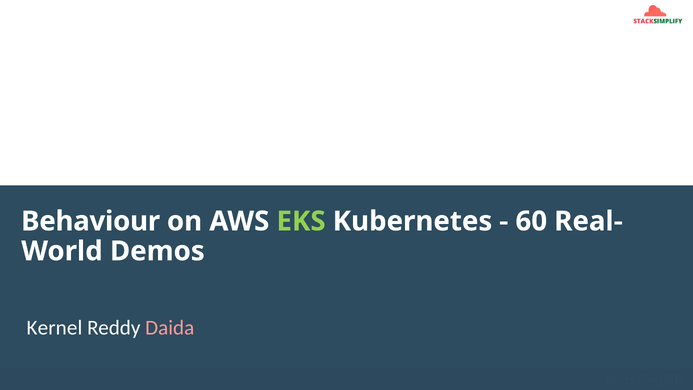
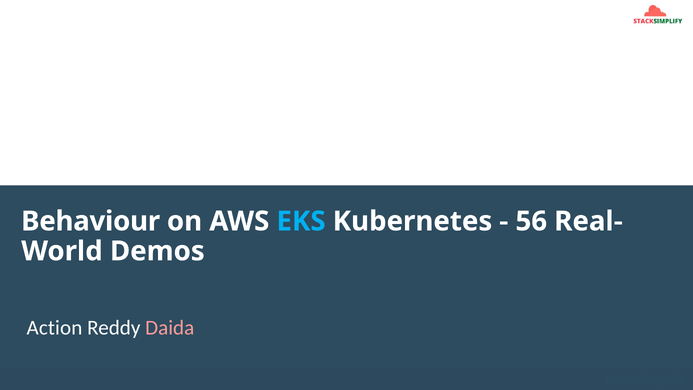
EKS colour: light green -> light blue (301, 221)
60: 60 -> 56 (531, 221)
Kernel: Kernel -> Action (54, 328)
